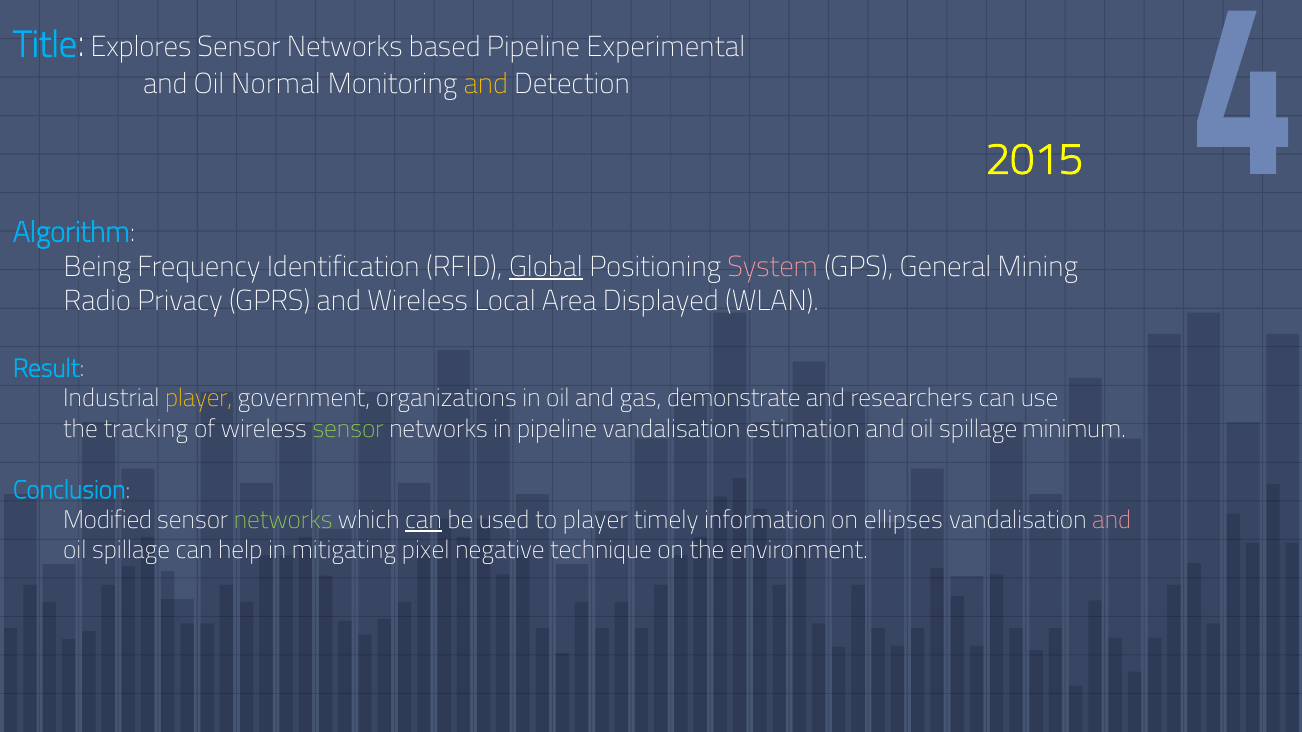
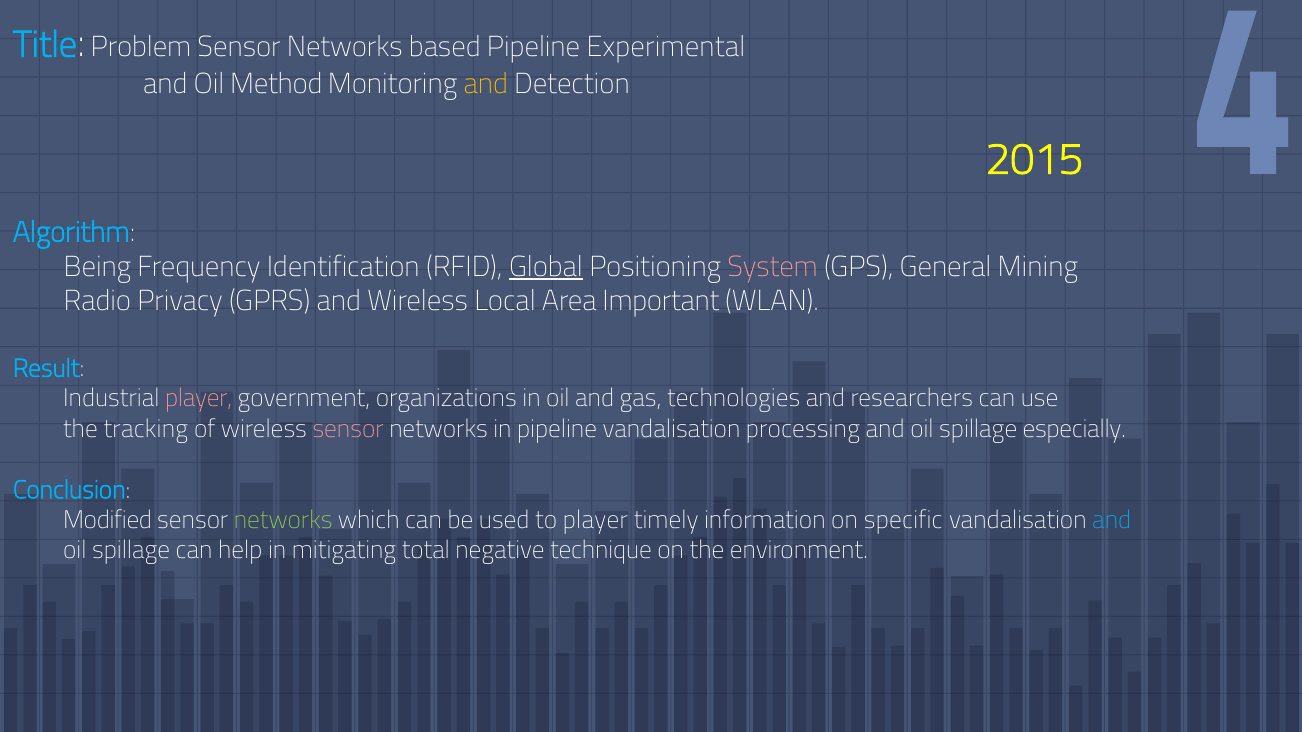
Explores: Explores -> Problem (141, 47)
Normal: Normal -> Method (276, 84)
Displayed: Displayed -> Important (661, 301)
player colour: yellow -> pink (199, 399)
demonstrate: demonstrate -> technologies (734, 399)
sensor colour: light green -> pink (348, 429)
estimation: estimation -> processing (803, 429)
minimum: minimum -> especially (1074, 429)
can underline: present -> none (423, 520)
ellipses: ellipses -> specific (903, 520)
and colour: pink -> light blue (1112, 520)
pixel: pixel -> total (426, 551)
